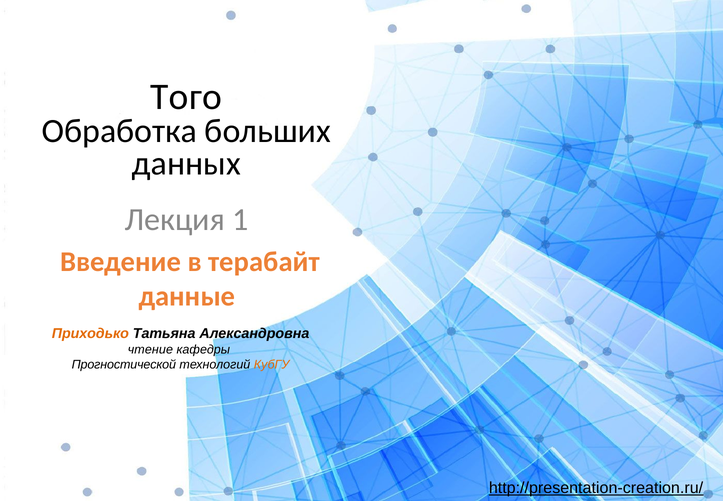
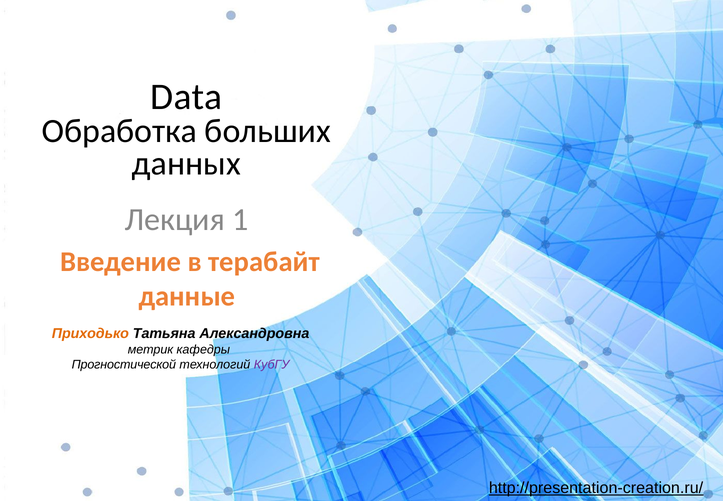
Того: Того -> Data (186, 97)
чтение: чтение -> метрик (150, 350)
КубГУ colour: orange -> purple (272, 365)
